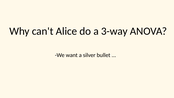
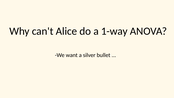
3-way: 3-way -> 1-way (114, 31)
